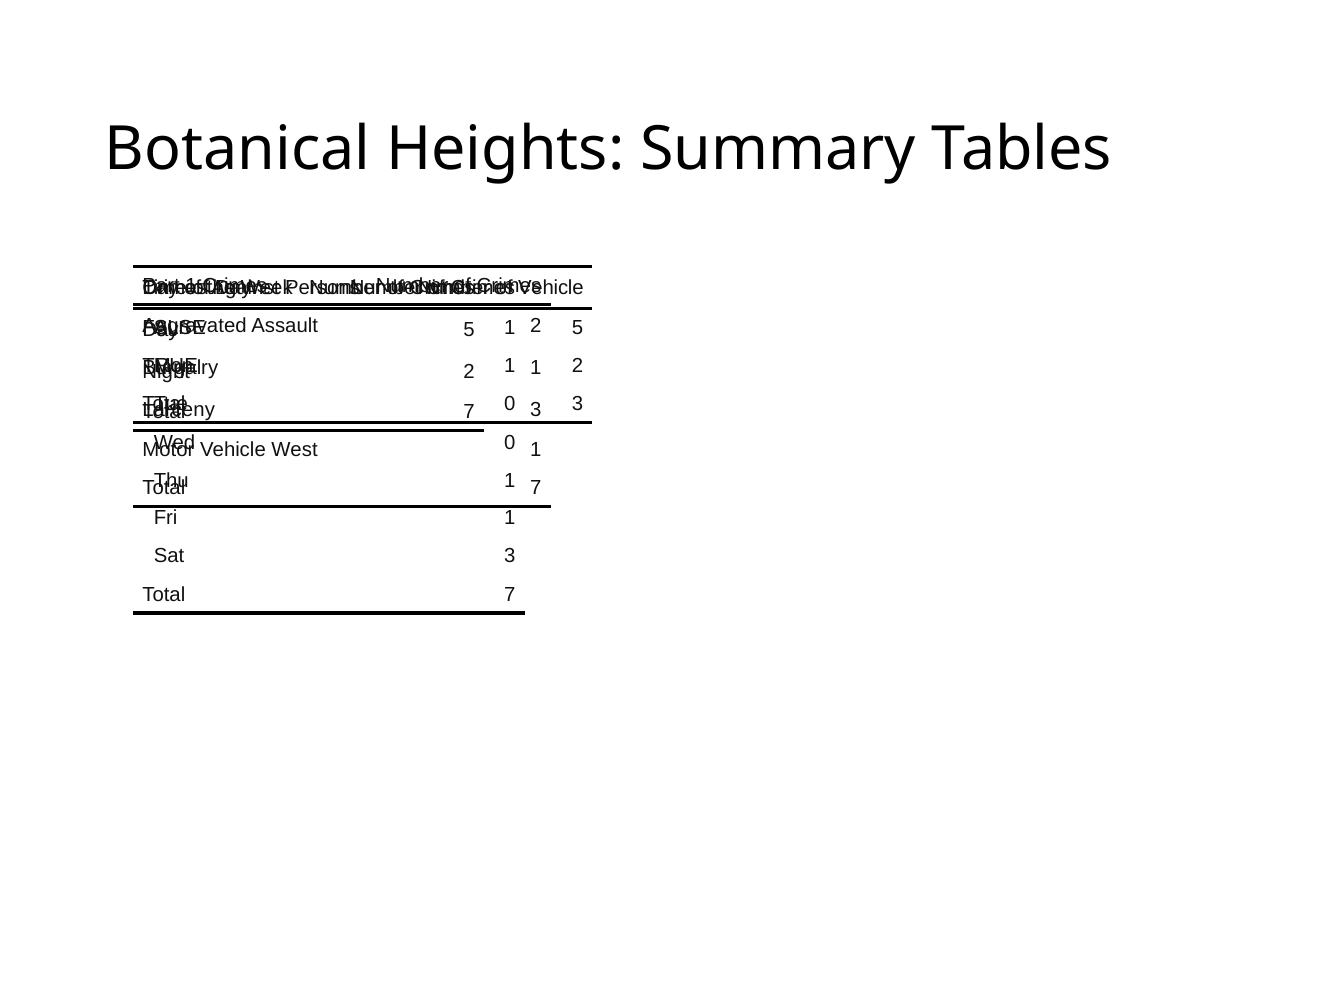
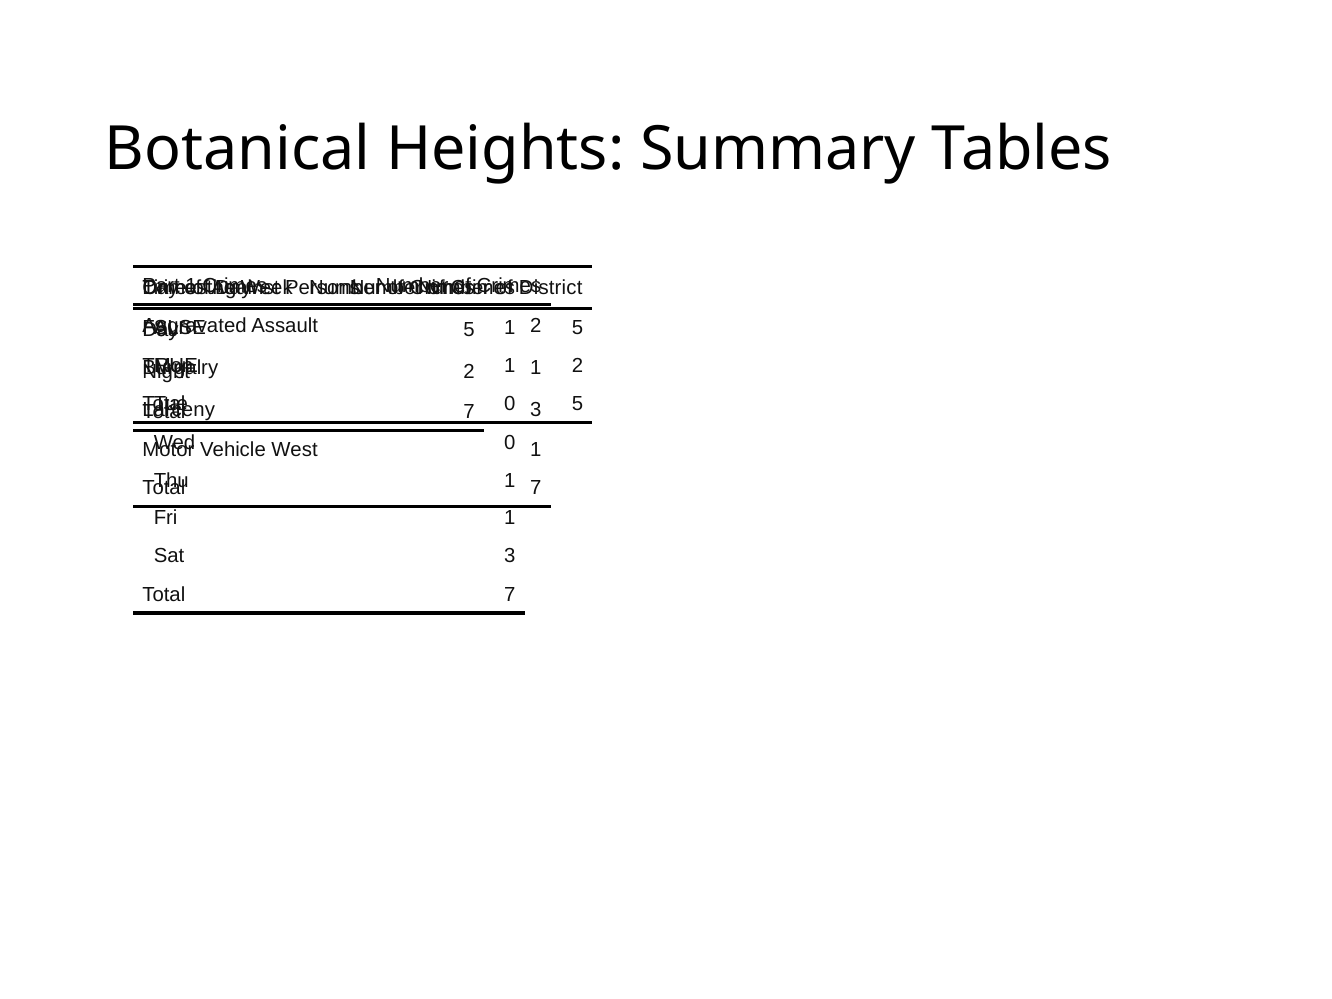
Vehicle: Vehicle -> District (551, 288)
3: 3 -> 5 (578, 404)
